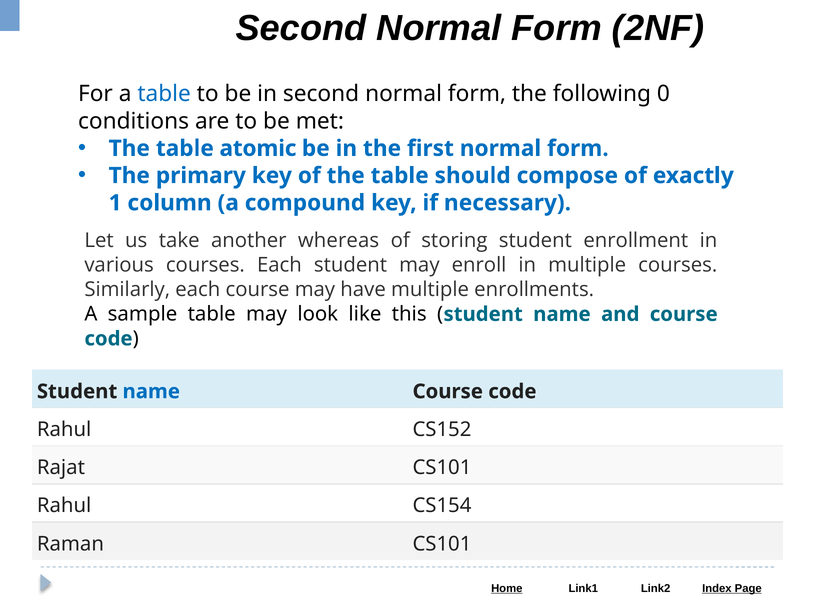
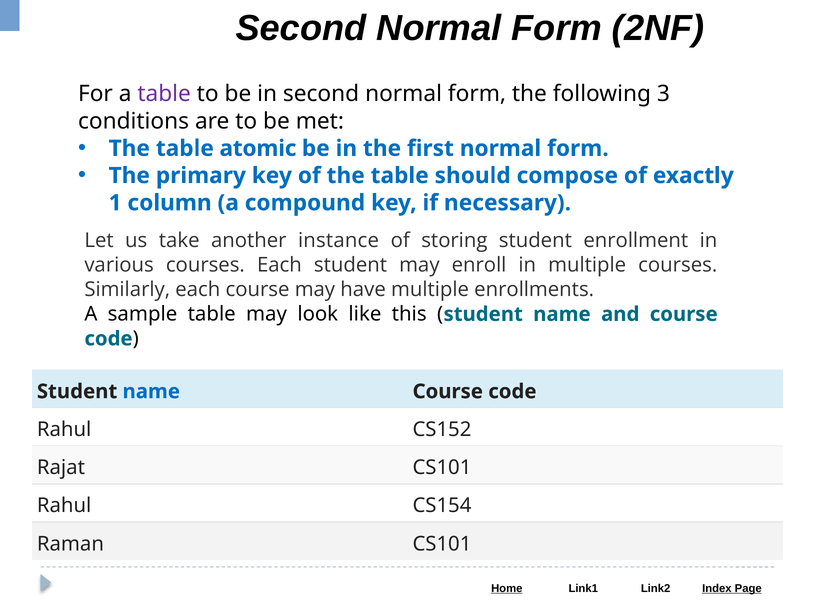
table colour: blue -> purple (164, 94)
0: 0 -> 3 (663, 94)
whereas: whereas -> instance (339, 240)
